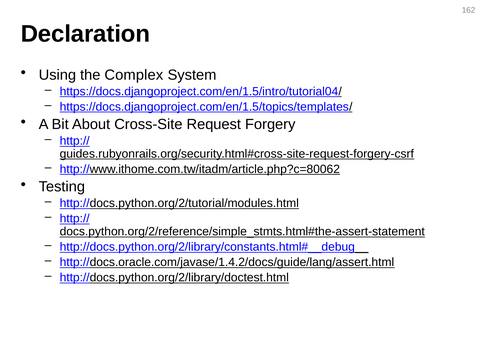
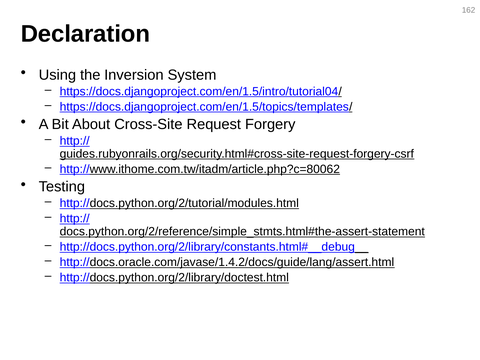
Complex: Complex -> Inversion (134, 75)
